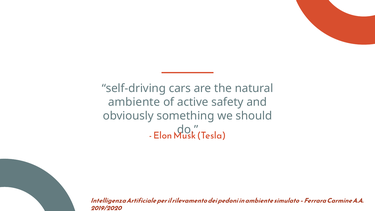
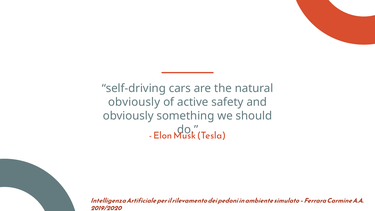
ambiente: ambiente -> obviously (134, 102)
